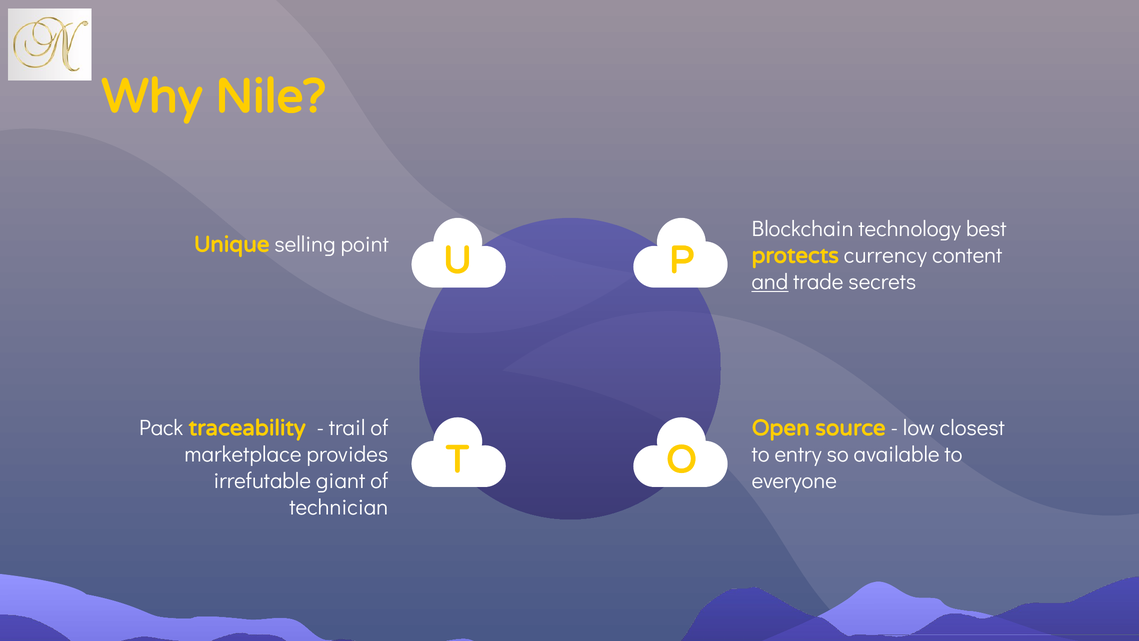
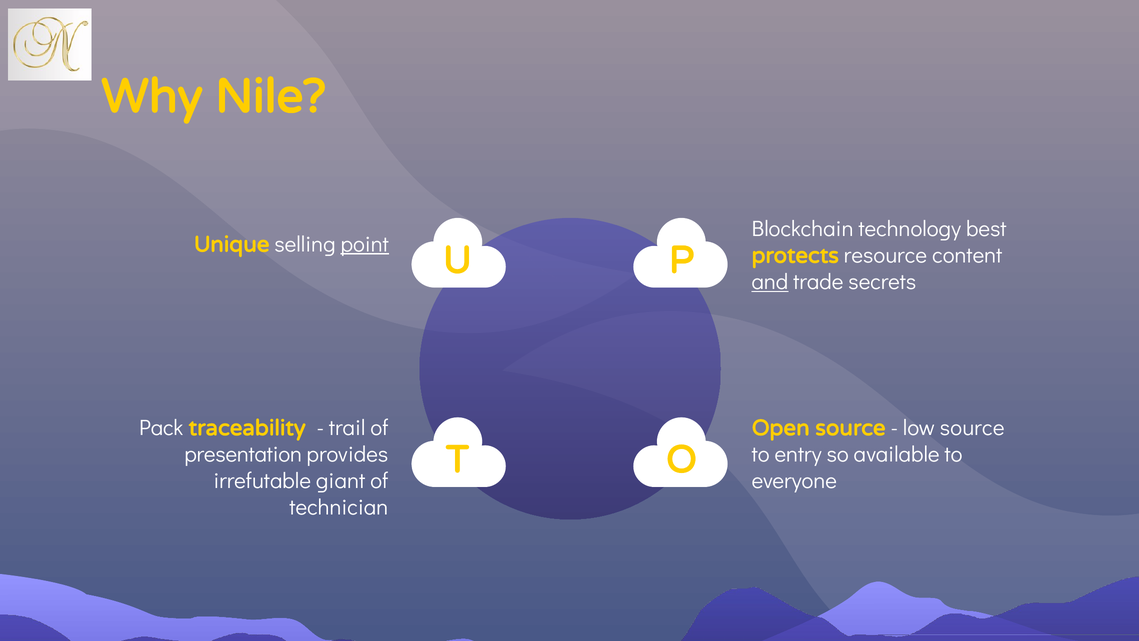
point underline: none -> present (365, 244)
currency: currency -> resource (885, 255)
low closest: closest -> source (972, 428)
marketplace: marketplace -> presentation (243, 454)
